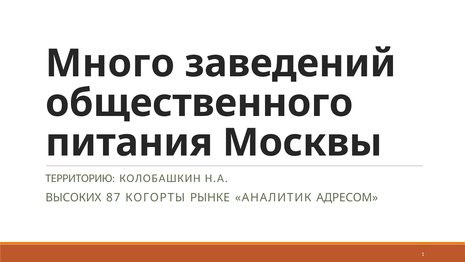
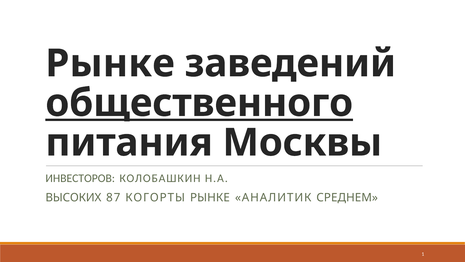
Много: Много -> Рынке (110, 63)
общественного underline: none -> present (199, 103)
ТЕРРИТОРИЮ: ТЕРРИТОРИЮ -> ИНВЕСТОРОВ (80, 178)
АДРЕСОМ: АДРЕСОМ -> СРЕДНЕМ (347, 197)
